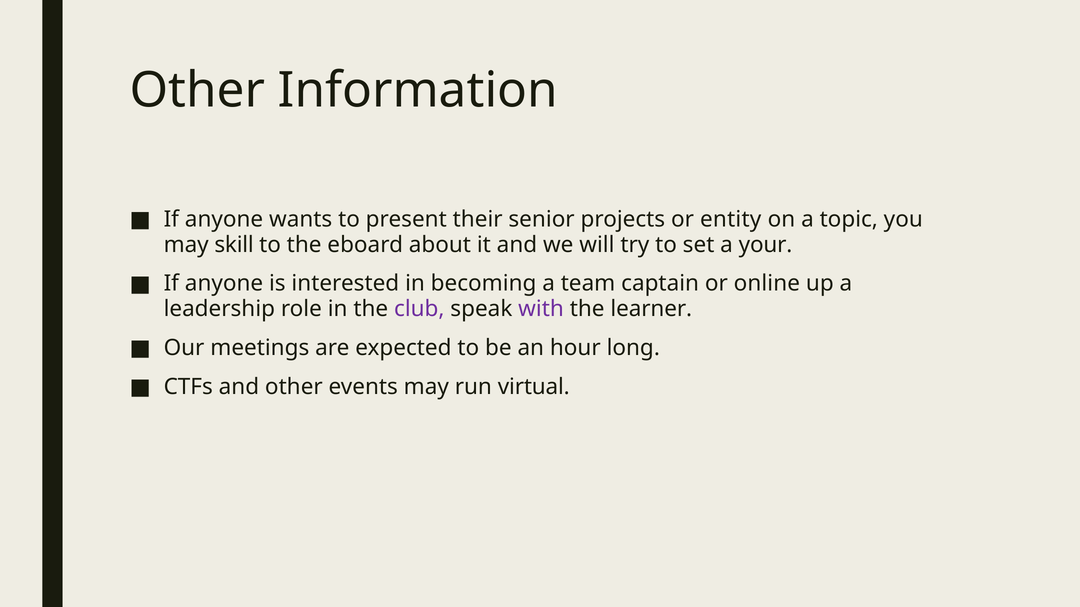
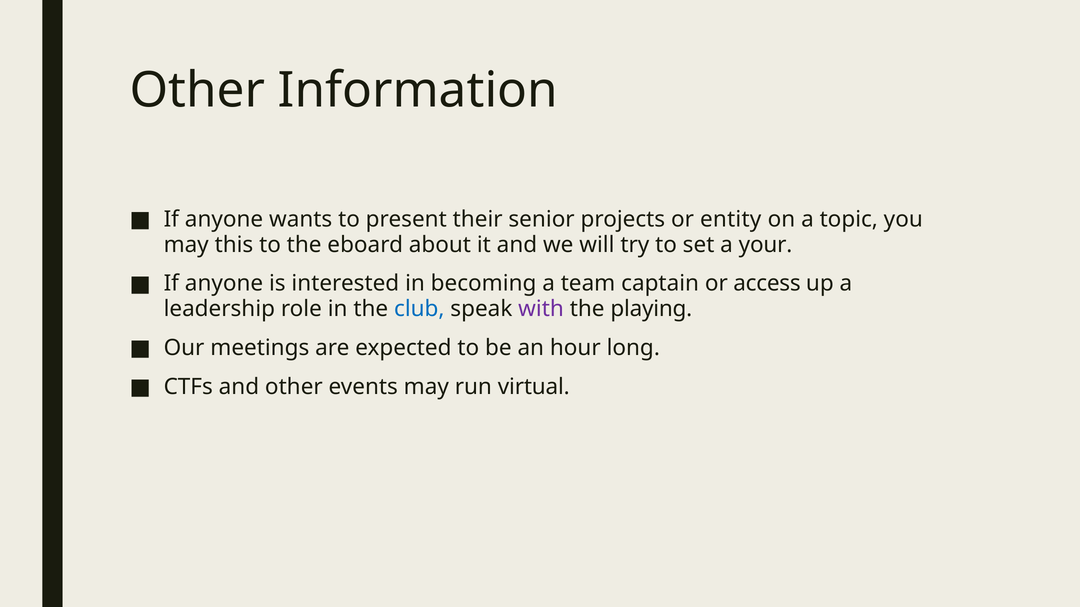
skill: skill -> this (234, 245)
online: online -> access (767, 284)
club colour: purple -> blue (419, 309)
learner: learner -> playing (651, 309)
